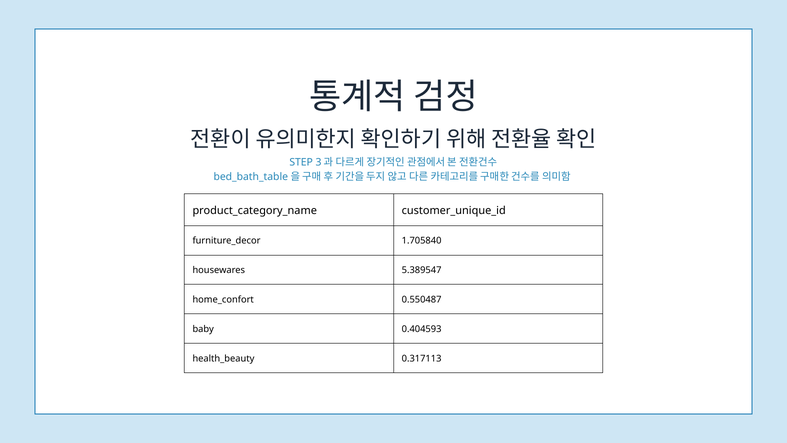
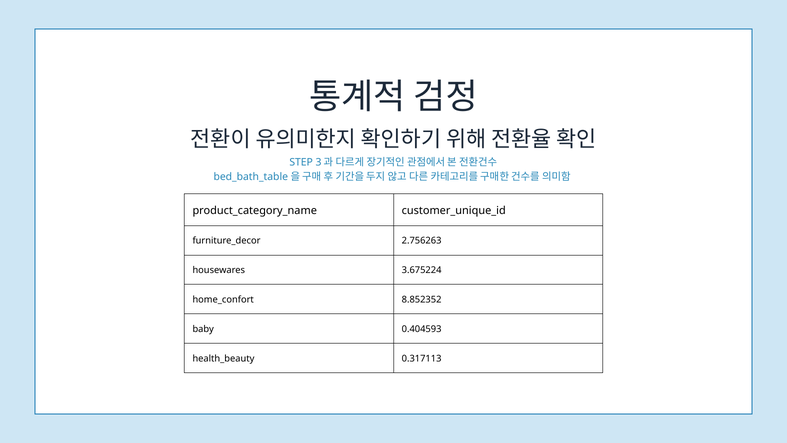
1.705840: 1.705840 -> 2.756263 (422, 241)
5.389547: 5.389547 -> 3.675224 (422, 270)
0.550487: 0.550487 -> 8.852352 (422, 300)
